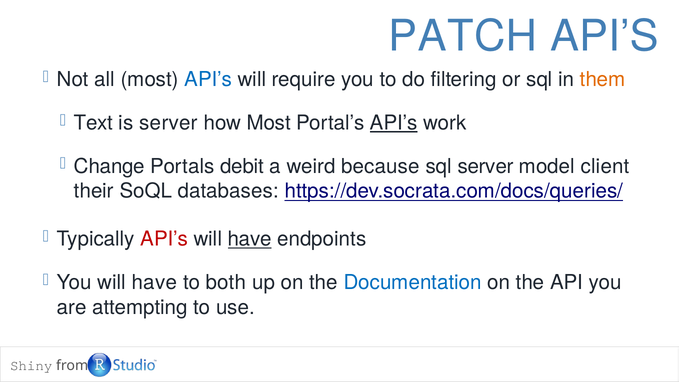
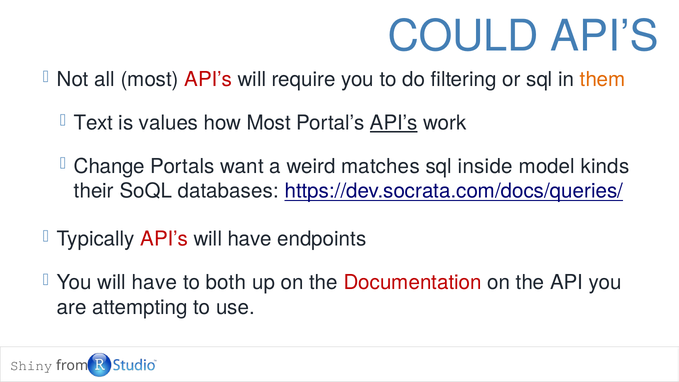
PATCH: PATCH -> COULD (463, 37)
API’s colour: blue -> red (208, 80)
is server: server -> values (169, 123)
debit: debit -> want (242, 166)
because: because -> matches (381, 166)
sql server: server -> inside (485, 166)
client: client -> kinds (605, 166)
have underline: present -> none (250, 239)
Documentation colour: blue -> red (413, 283)
